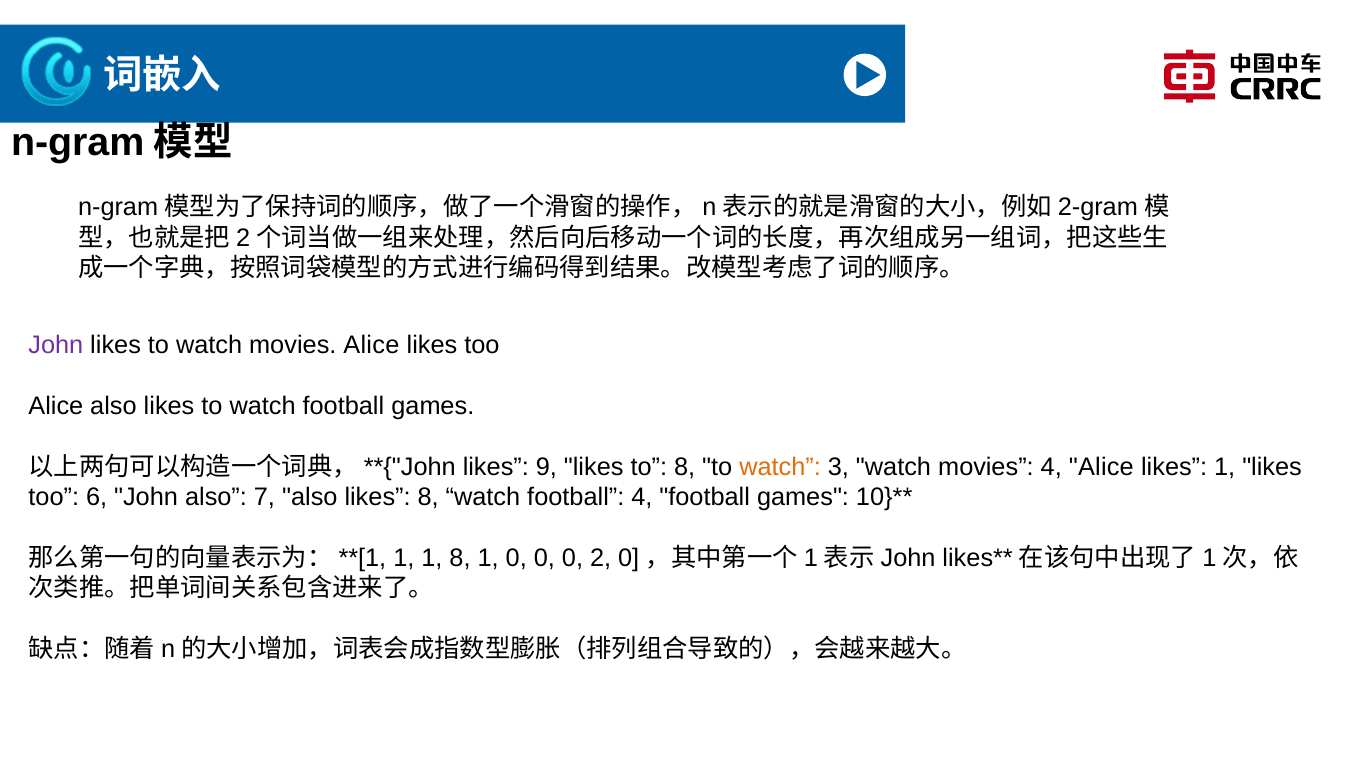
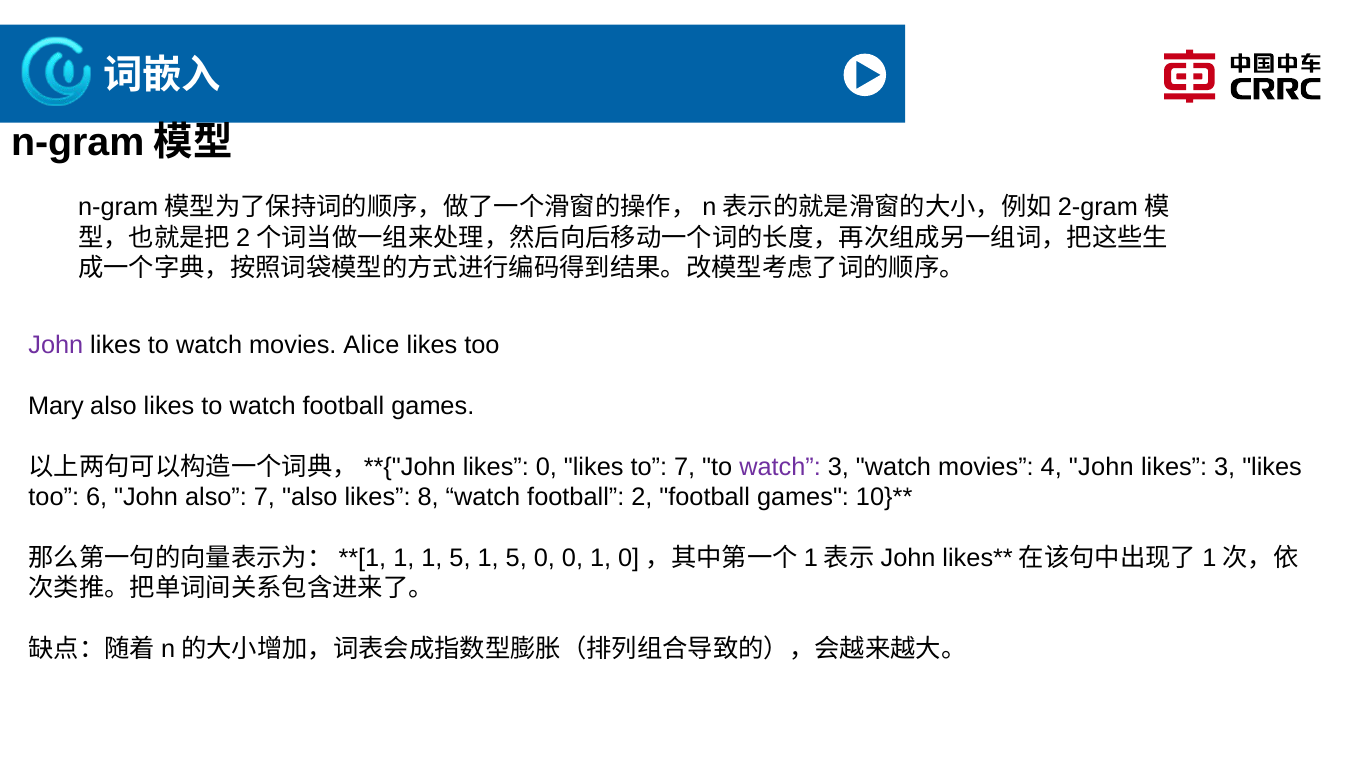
Alice: Alice -> Mary (56, 406)
likes 9: 9 -> 0 (546, 467)
to 8: 8 -> 7 (685, 467)
watch colour: orange -> purple (780, 467)
4 Alice: Alice -> John (1101, 467)
likes 1: 1 -> 3 (1225, 467)
football 4: 4 -> 2 (642, 497)
1 1 8: 8 -> 5 (460, 558)
0: 0 -> 5 (516, 558)
0 2: 2 -> 1 (601, 558)
